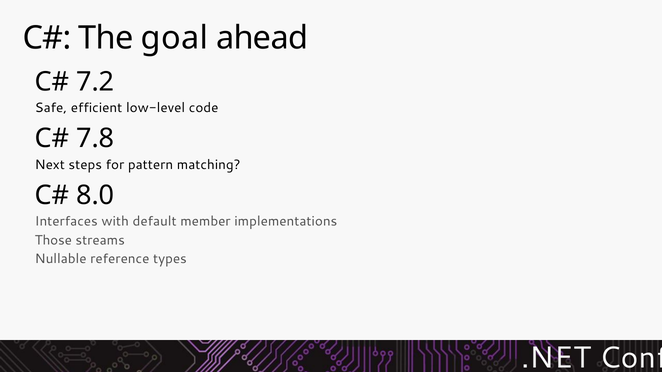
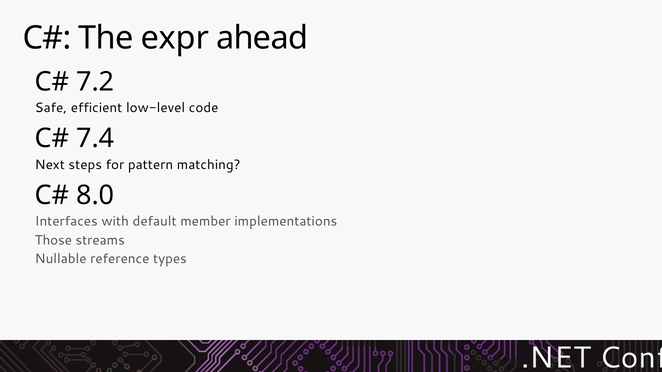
goal: goal -> expr (175, 38)
7.8: 7.8 -> 7.4 (95, 139)
